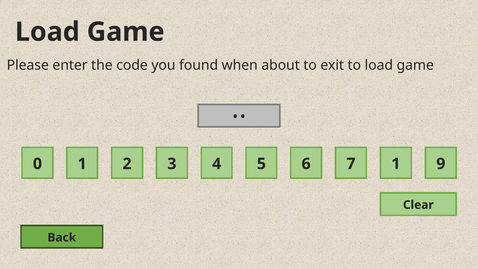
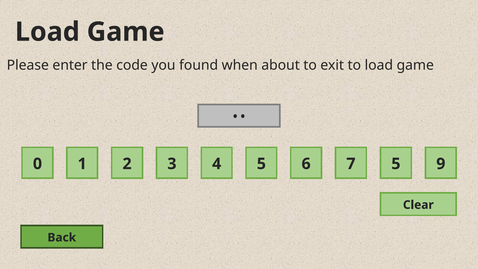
7 1: 1 -> 5 (396, 164)
